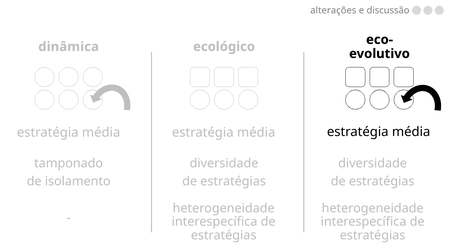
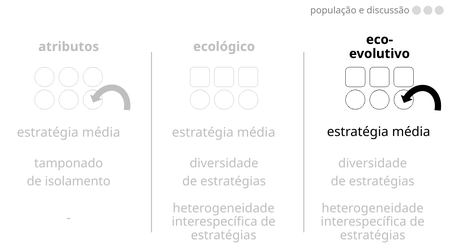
alterações: alterações -> população (333, 11)
dinâmica: dinâmica -> atributos (69, 47)
